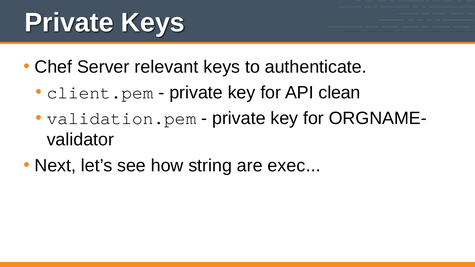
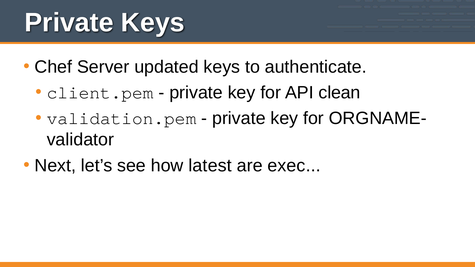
relevant: relevant -> updated (166, 67)
string: string -> latest (210, 166)
